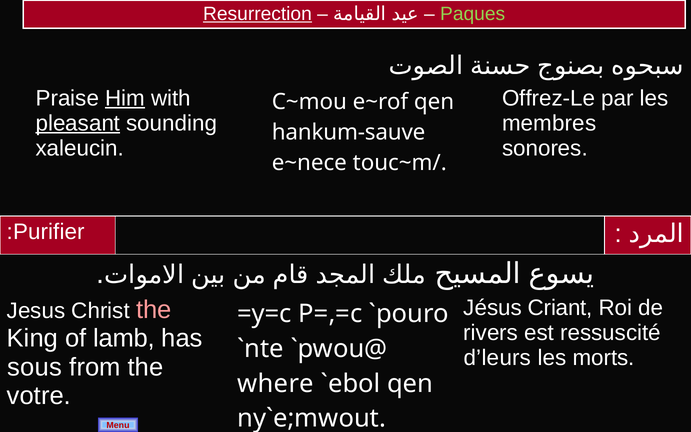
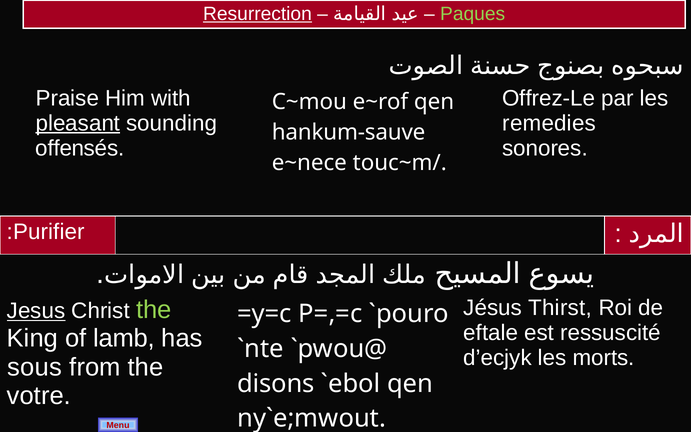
Him underline: present -> none (125, 98)
membres: membres -> remedies (549, 123)
xaleucin: xaleucin -> offensés (80, 148)
Criant: Criant -> Thirst (560, 308)
Jesus underline: none -> present (36, 311)
the colour: pink -> light green (154, 310)
rivers: rivers -> eftale (491, 333)
d’leurs: d’leurs -> d’ecjyk (498, 358)
where: where -> disons (276, 383)
